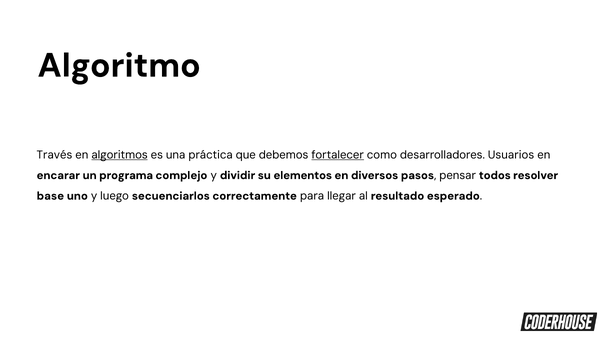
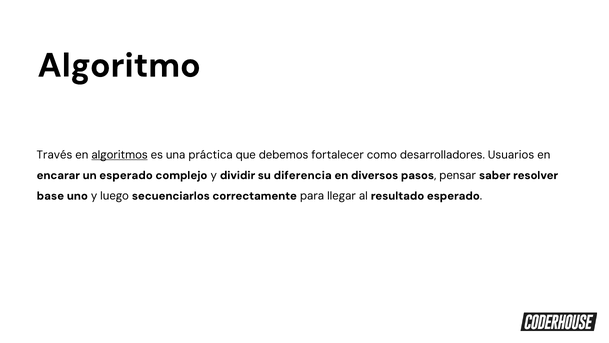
fortalecer underline: present -> none (338, 155)
un programa: programa -> esperado (126, 175)
elementos: elementos -> diferencia (303, 175)
todos: todos -> saber (495, 175)
